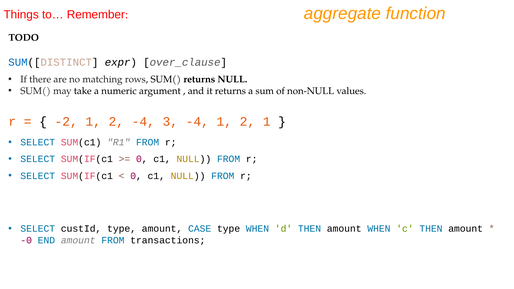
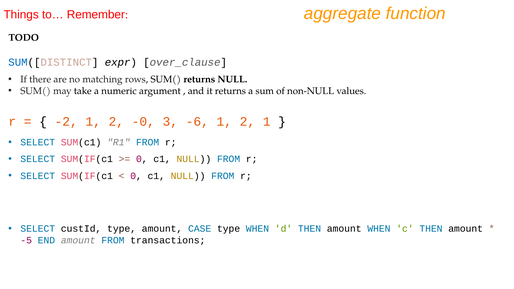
2 -4: -4 -> -0 (143, 122)
3 -4: -4 -> -6 (197, 122)
-0: -0 -> -5 (26, 240)
